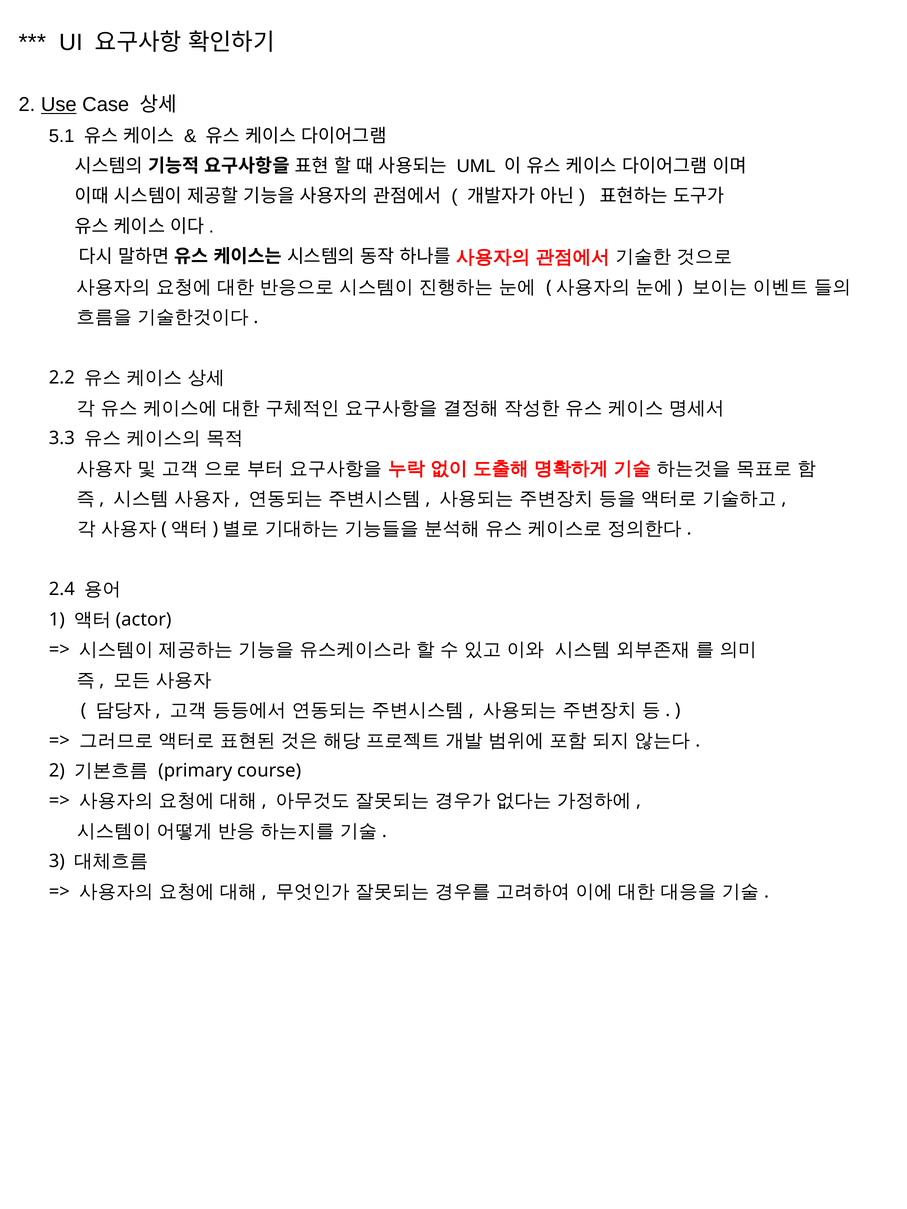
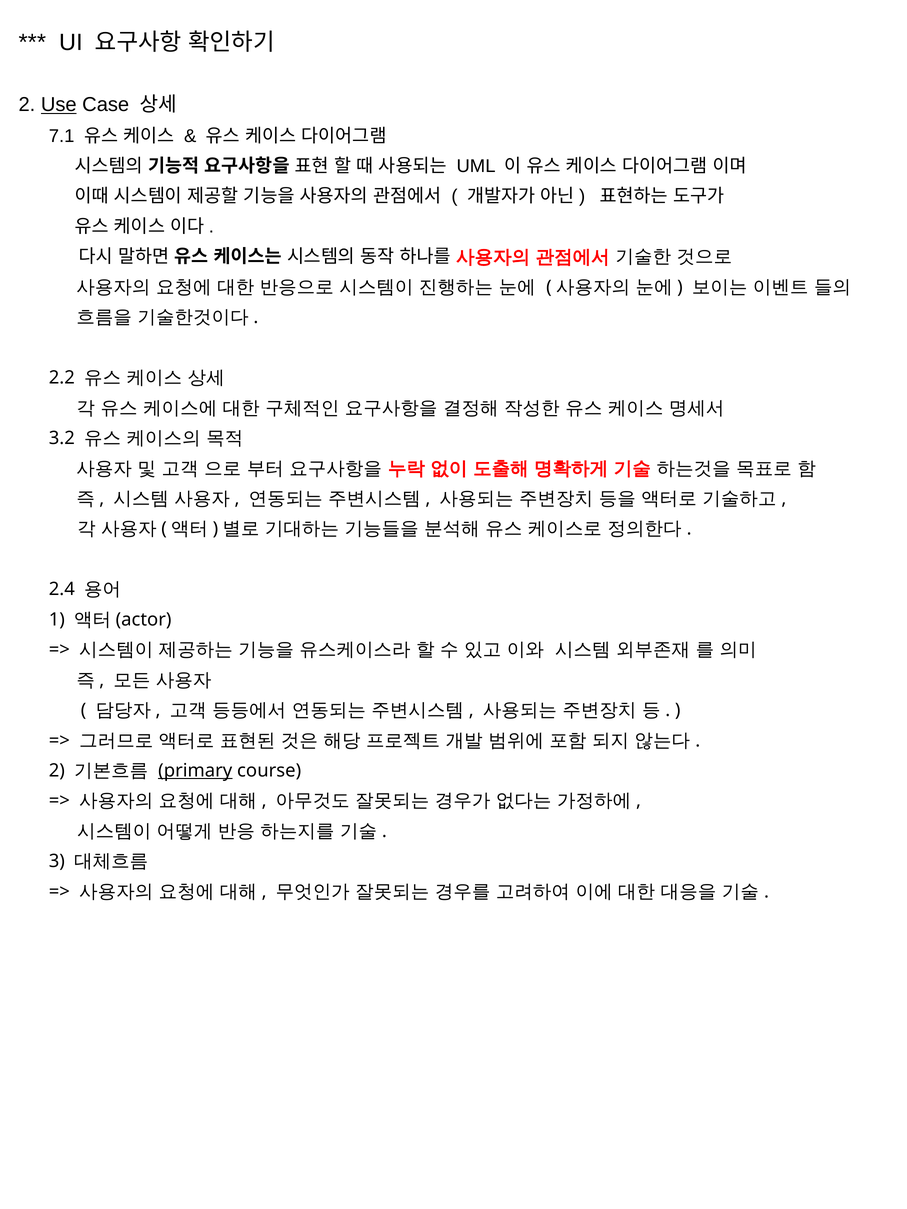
5.1: 5.1 -> 7.1 (62, 136)
3.3: 3.3 -> 3.2 (62, 438)
primary underline: none -> present (195, 771)
